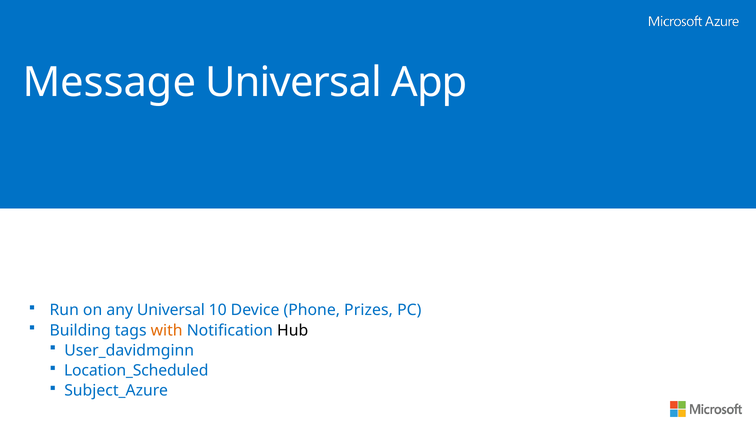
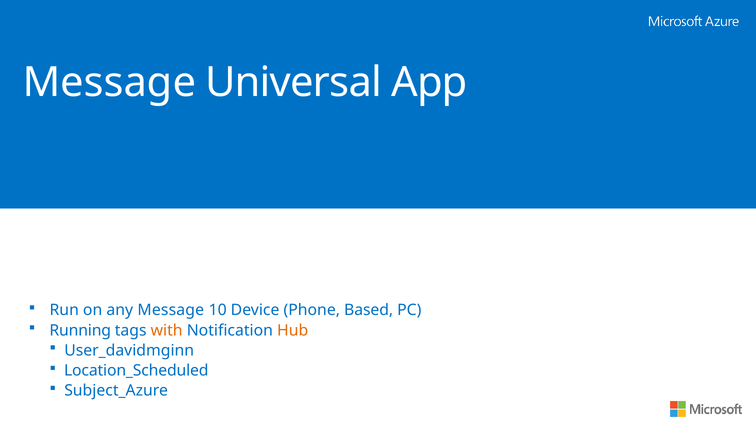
any Universal: Universal -> Message (171, 310)
Prizes: Prizes -> Based (369, 310)
Building: Building -> Running (80, 331)
Hub colour: black -> orange (293, 331)
